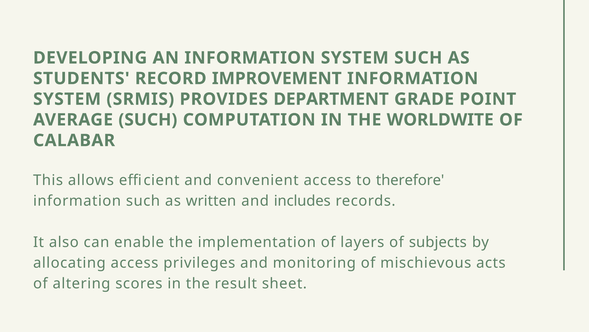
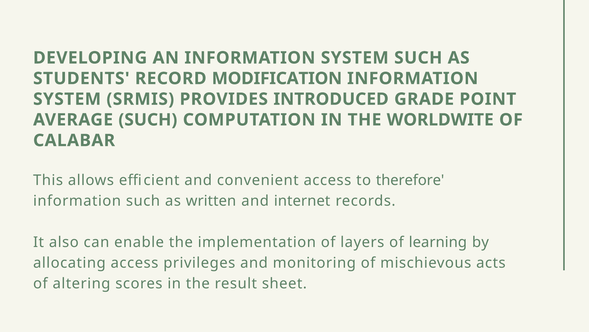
IMPROVEMENT: IMPROVEMENT -> MODIFICATION (277, 78)
DEPARTMENT: DEPARTMENT -> INTRODUCED (331, 99)
includes: includes -> internet (302, 201)
subjects: subjects -> learning (438, 242)
